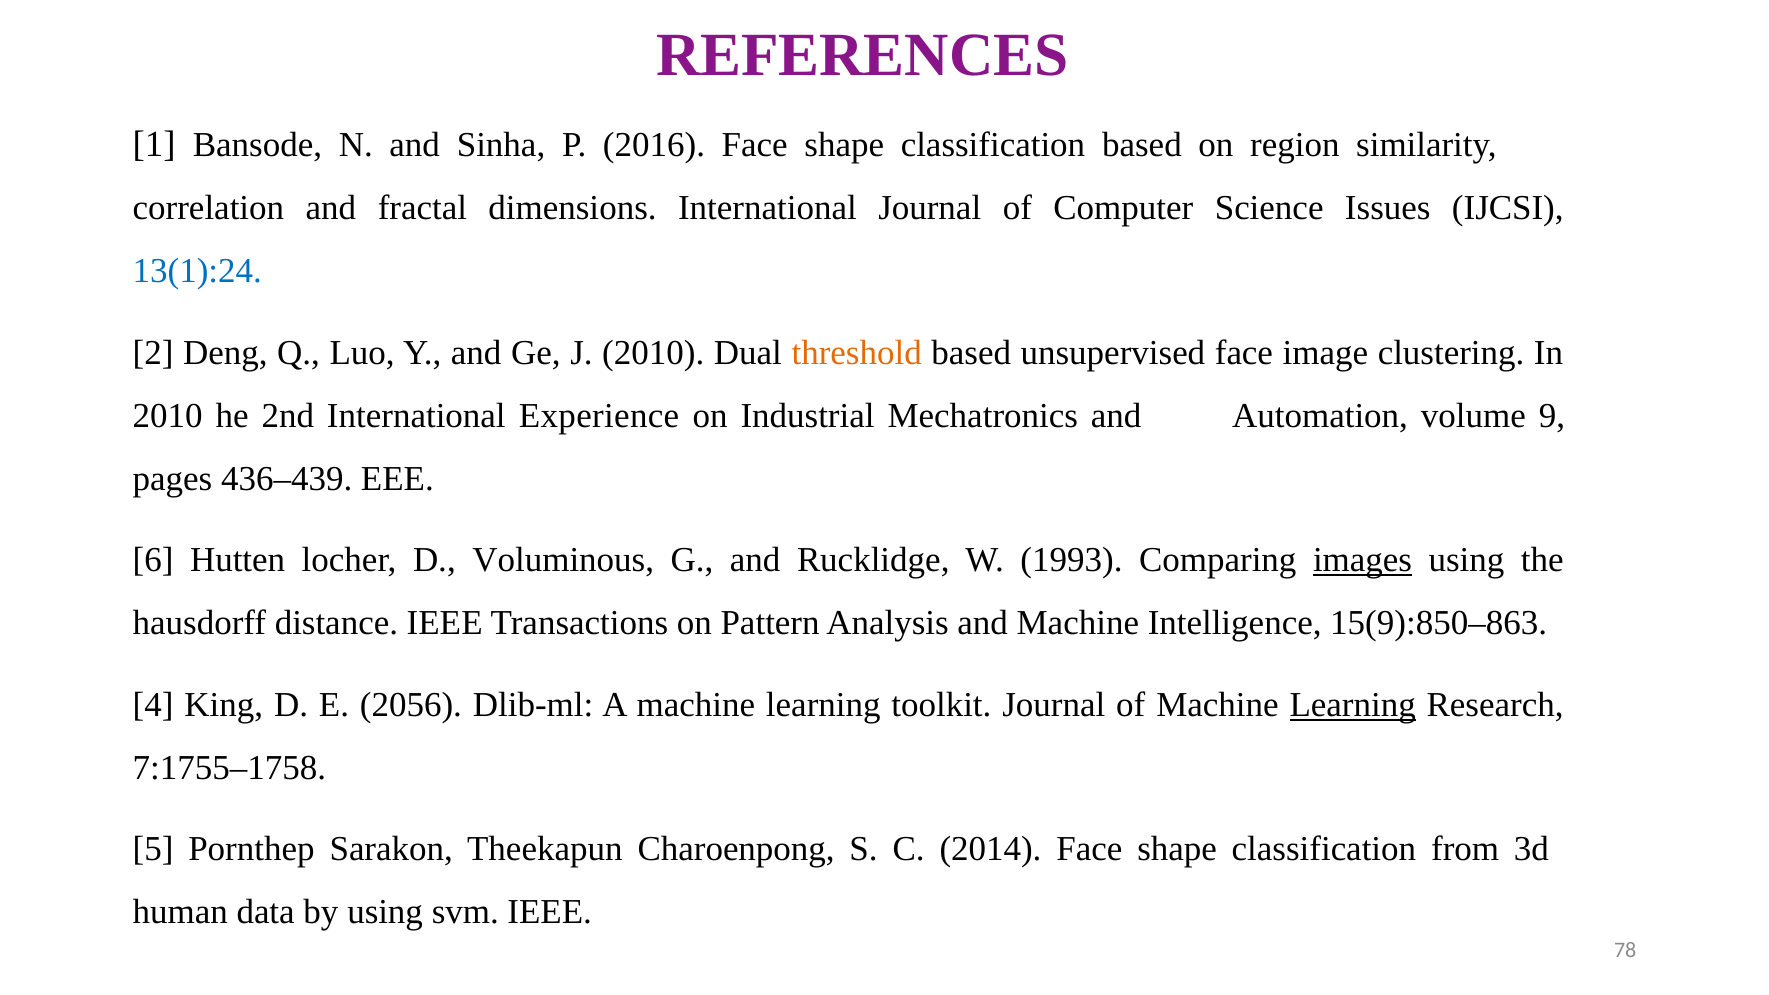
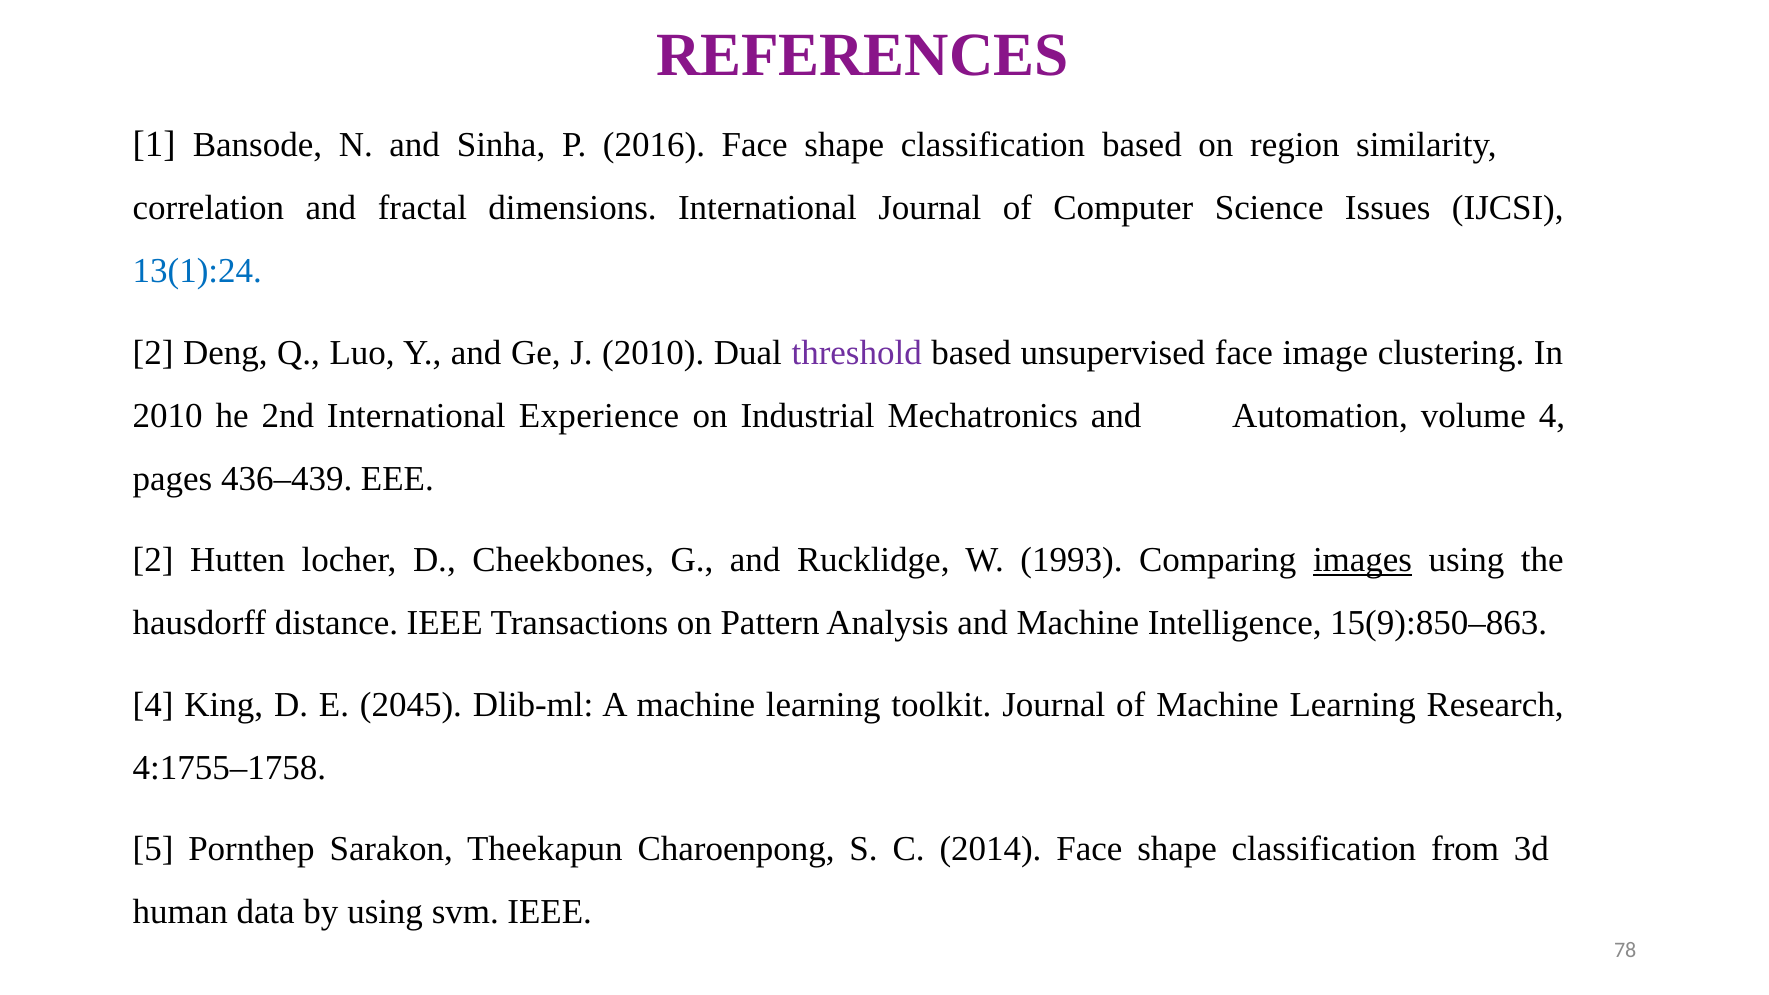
threshold colour: orange -> purple (857, 353)
volume 9: 9 -> 4 (1552, 416)
6: 6 -> 2 (153, 560)
Voluminous: Voluminous -> Cheekbones (563, 560)
2056: 2056 -> 2045 (411, 705)
Learning underline: present -> none (1353, 705)
7:1755–1758: 7:1755–1758 -> 4:1755–1758 (229, 768)
